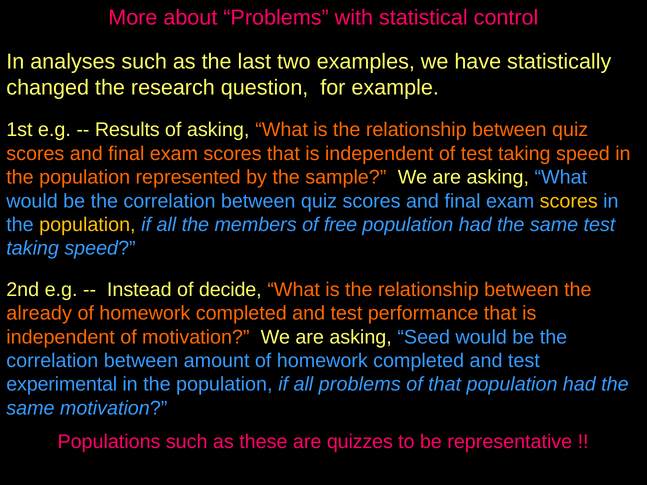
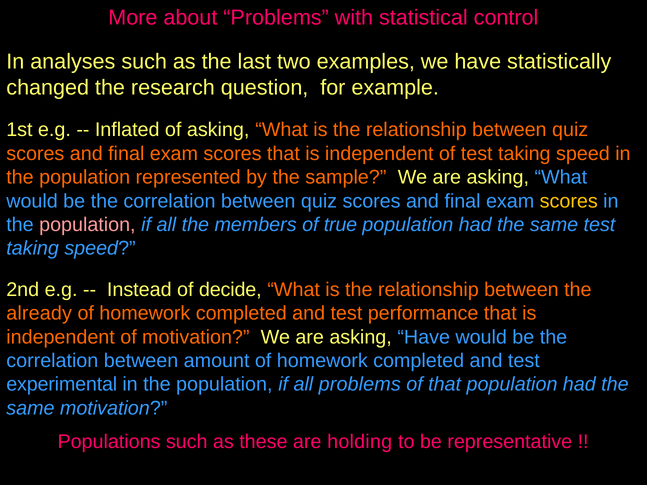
Results: Results -> Inflated (127, 130)
population colour: yellow -> pink (87, 225)
free: free -> true (340, 225)
asking Seed: Seed -> Have (424, 337)
quizzes: quizzes -> holding (360, 442)
